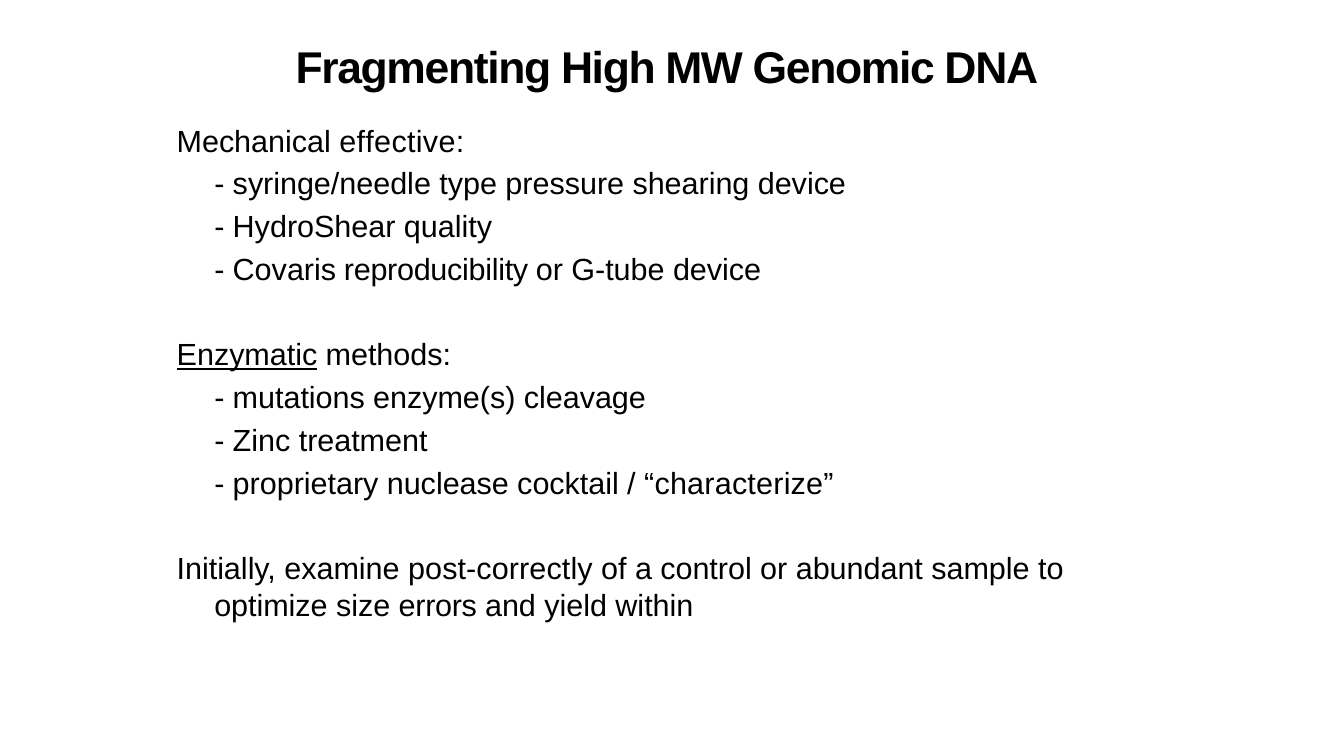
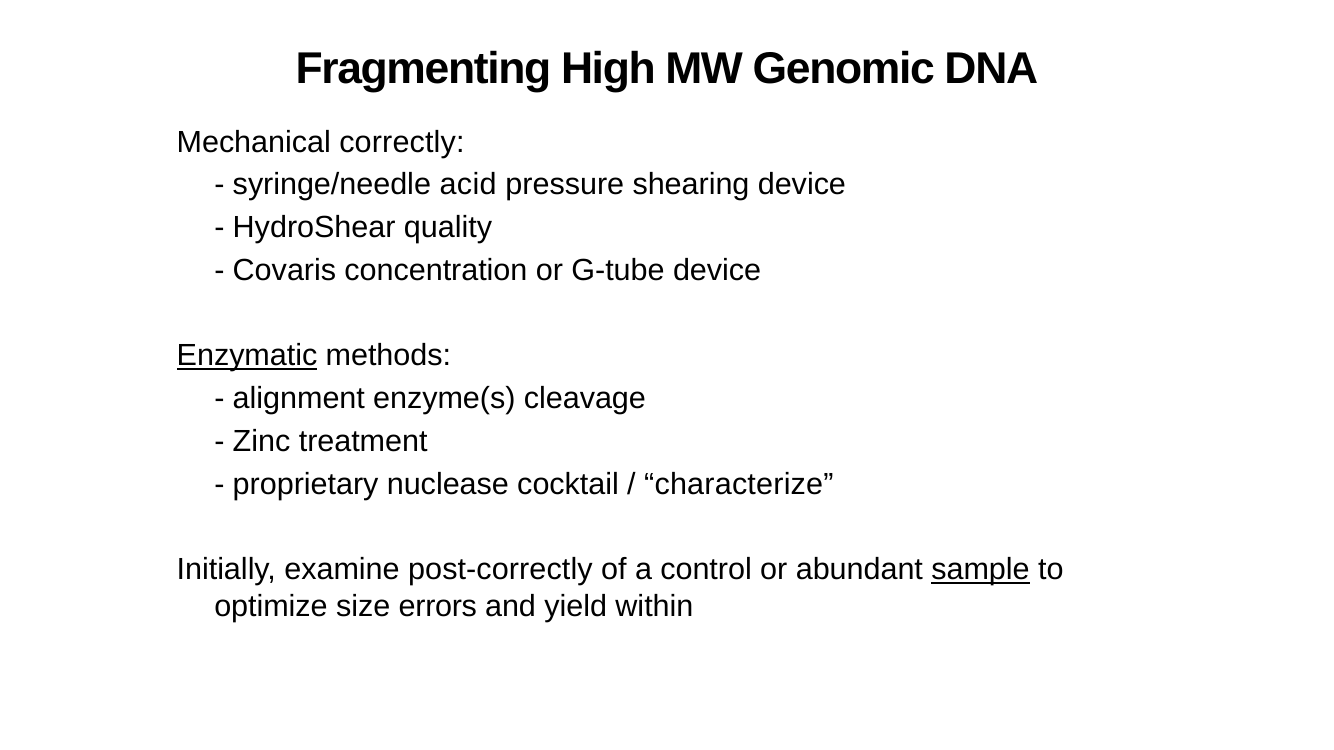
effective: effective -> correctly (402, 142)
type: type -> acid (468, 185)
reproducibility: reproducibility -> concentration (436, 271)
mutations: mutations -> alignment (299, 399)
sample underline: none -> present (980, 570)
